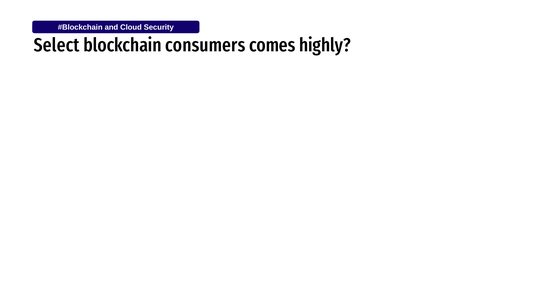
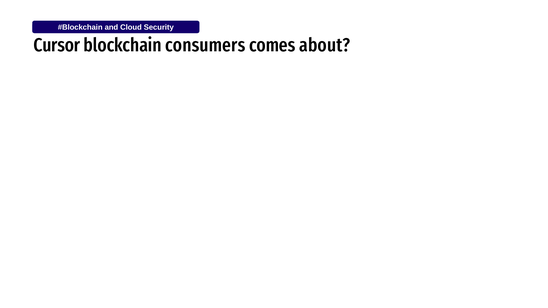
Select: Select -> Cursor (57, 45)
highly: highly -> about (325, 45)
